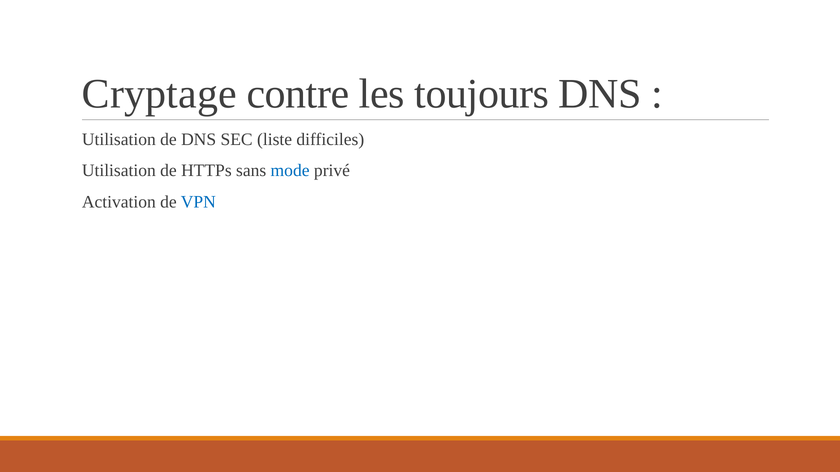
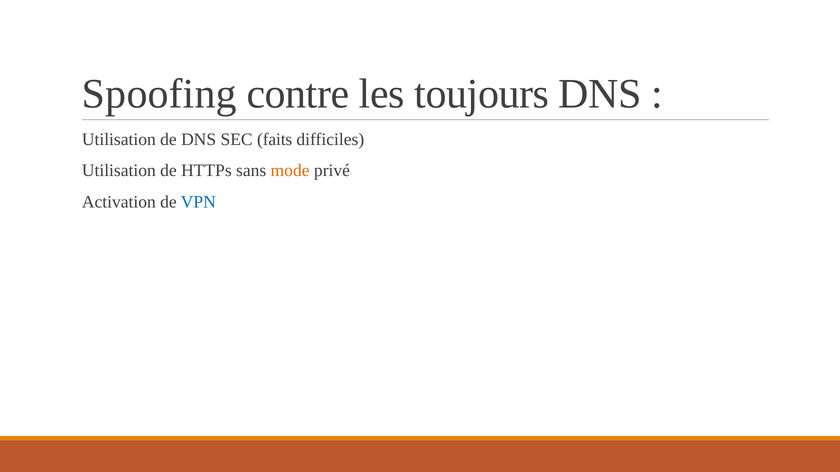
Cryptage: Cryptage -> Spoofing (159, 94)
liste: liste -> faits (275, 140)
mode colour: blue -> orange (290, 171)
